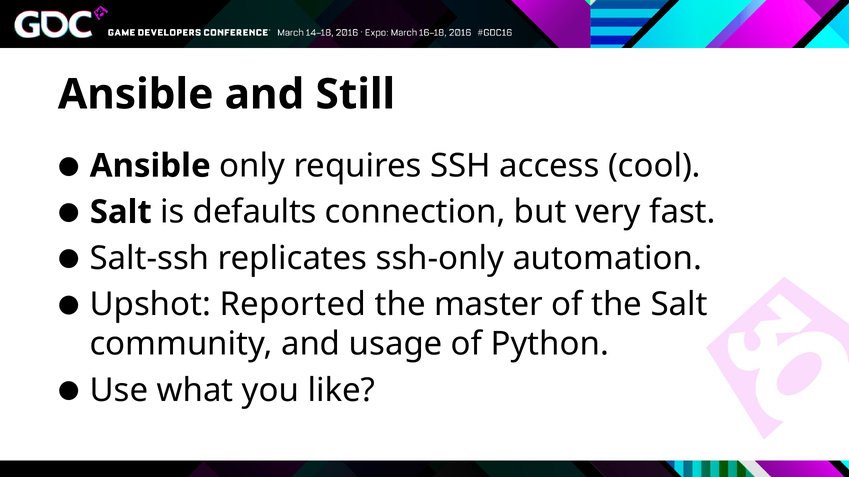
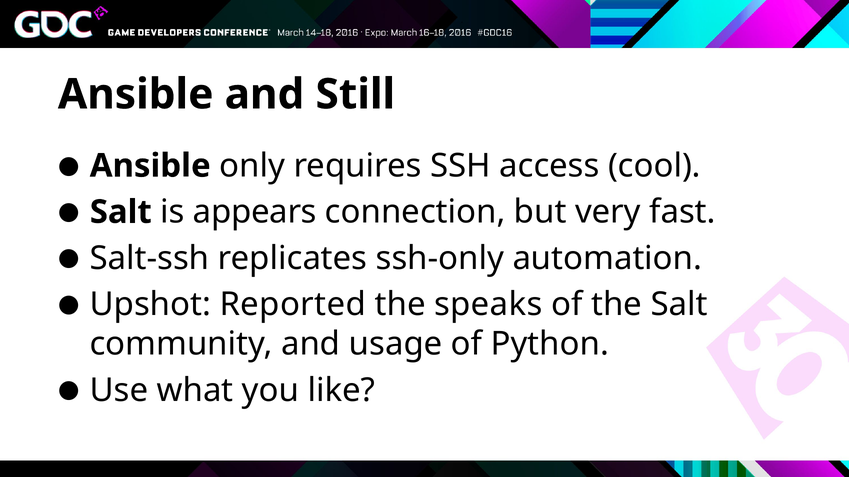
defaults: defaults -> appears (255, 212)
master: master -> speaks (488, 305)
